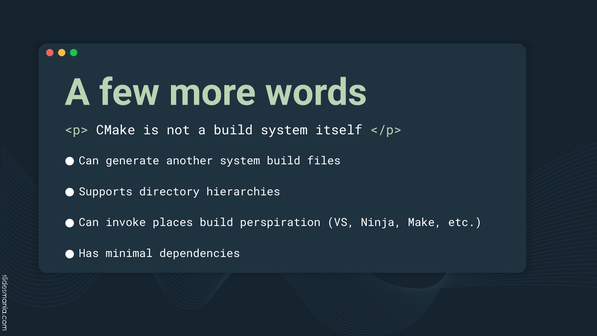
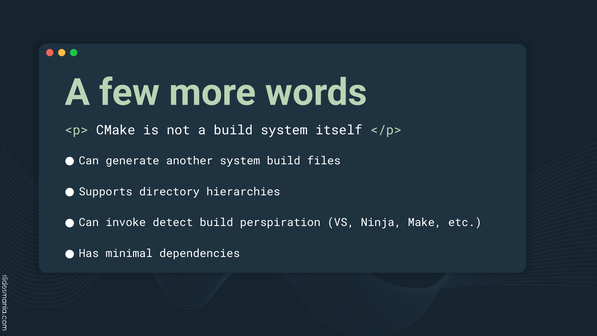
places: places -> detect (173, 222)
